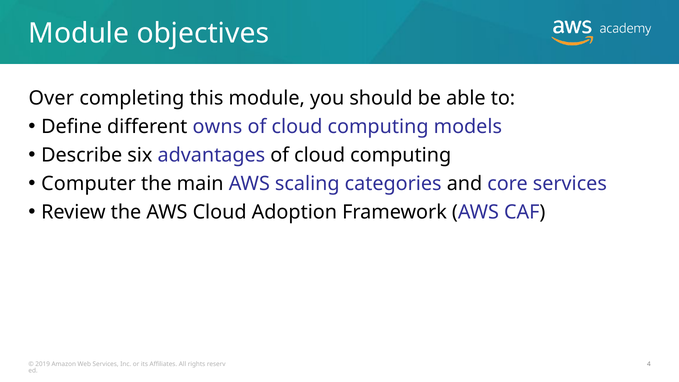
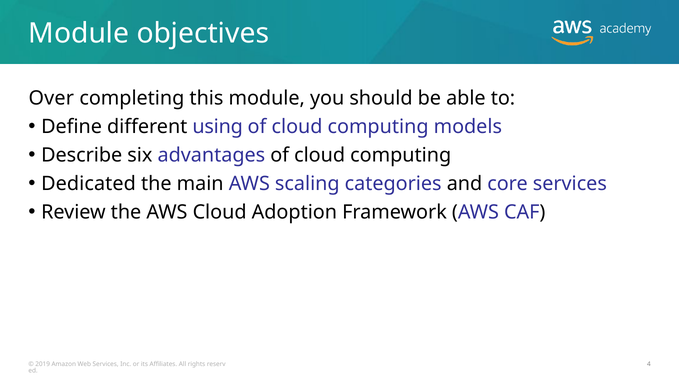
owns: owns -> using (218, 127)
Computer: Computer -> Dedicated (89, 184)
